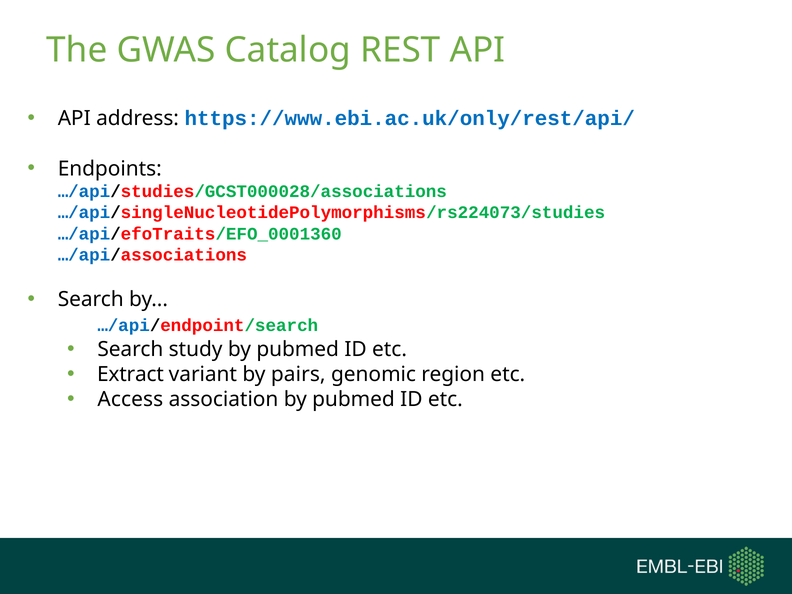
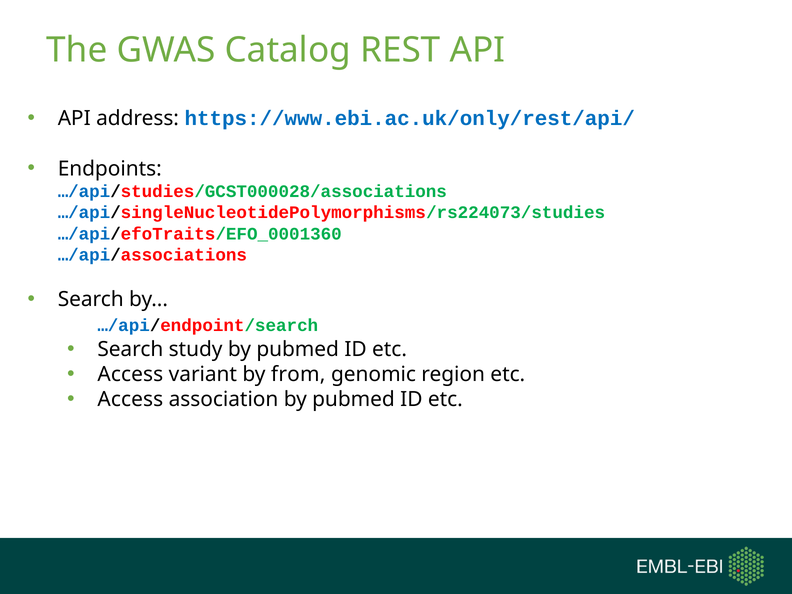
Extract: Extract -> Access (130, 375)
pairs: pairs -> from (298, 375)
